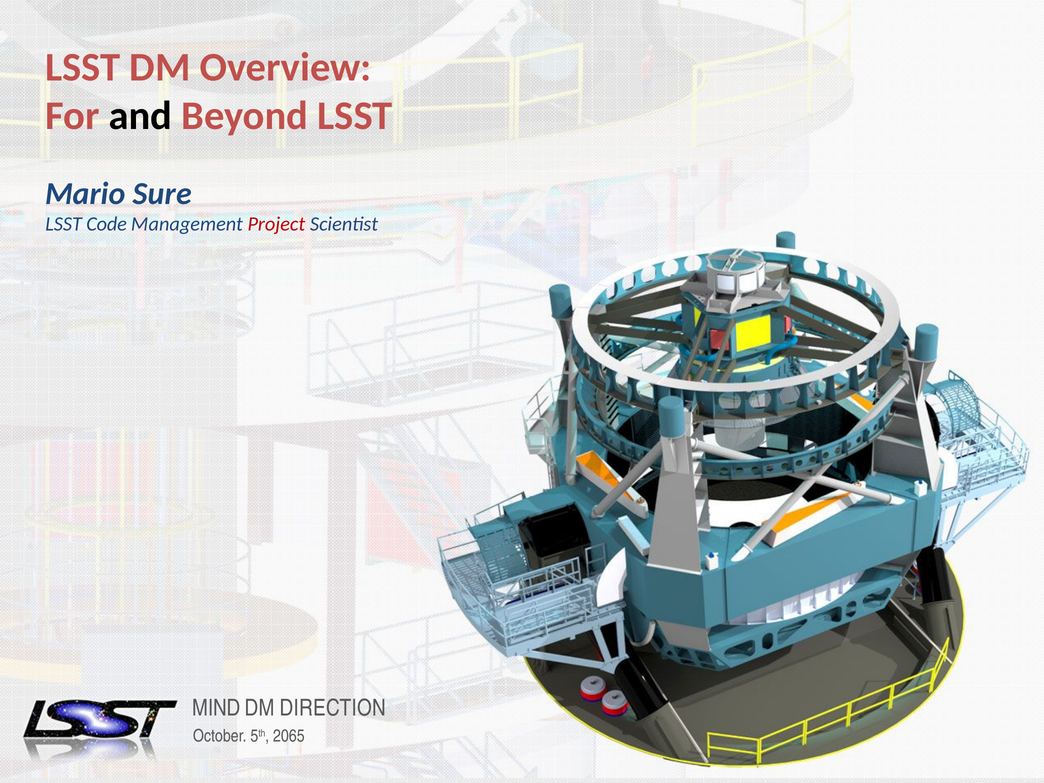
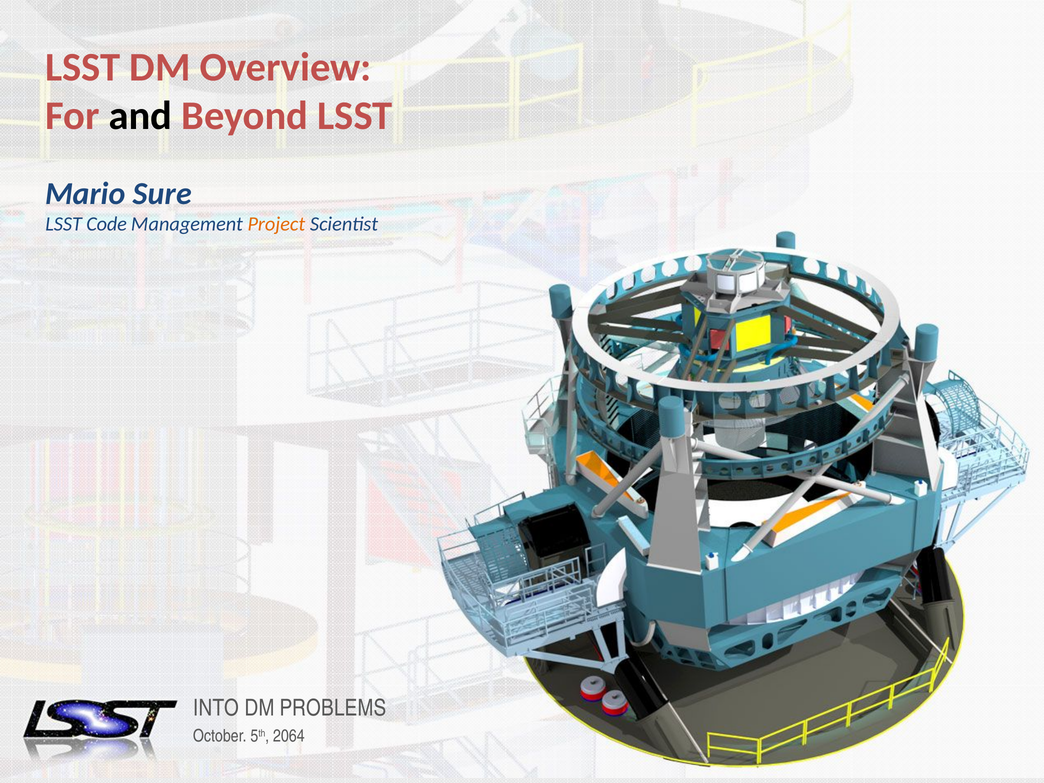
Project colour: red -> orange (276, 224)
MIND: MIND -> INTO (216, 708)
DIRECTION: DIRECTION -> PROBLEMS (333, 708)
2065: 2065 -> 2064 (289, 736)
